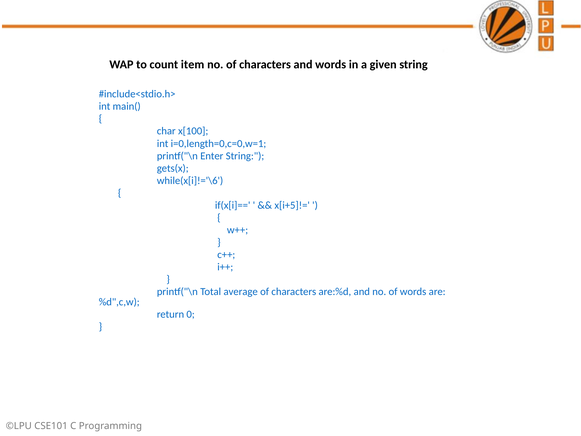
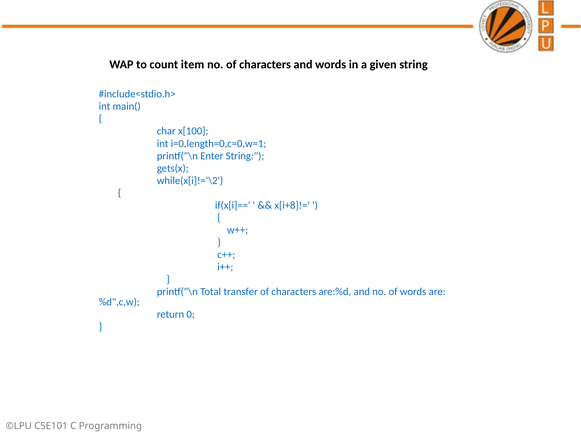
while(x[i]!='\6: while(x[i]!='\6 -> while(x[i]!='\2 (190, 180)
x[i+5]!=: x[i+5]!= -> x[i+8]!= (292, 205)
average: average -> transfer (241, 292)
